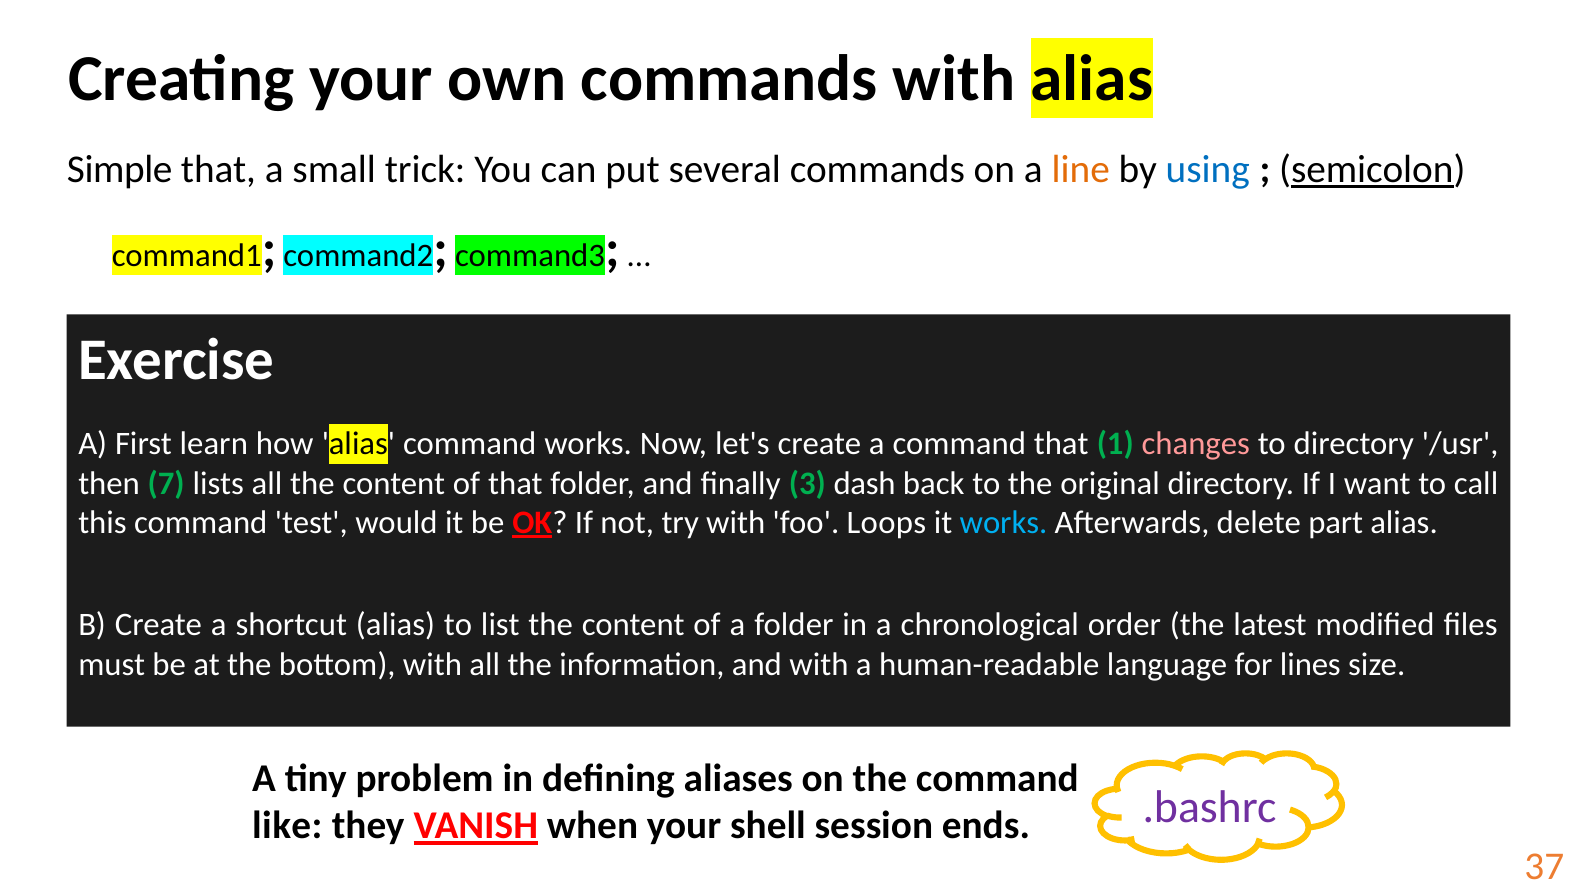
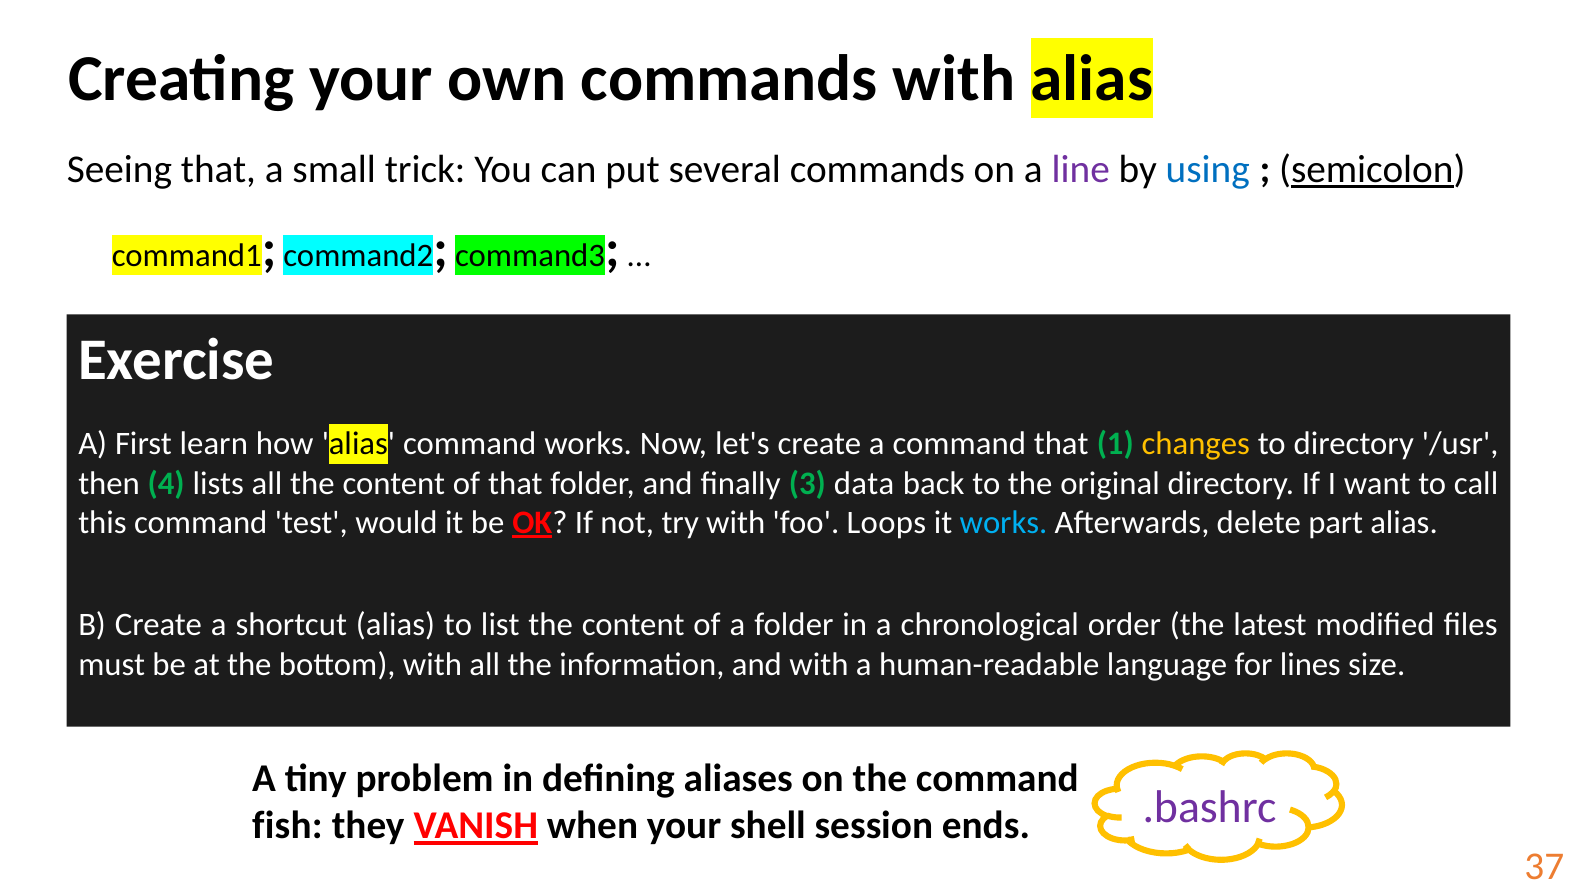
Simple: Simple -> Seeing (120, 170)
line colour: orange -> purple (1081, 170)
changes colour: pink -> yellow (1196, 444)
7: 7 -> 4 (166, 483)
dash: dash -> data (864, 483)
like: like -> fish (287, 825)
